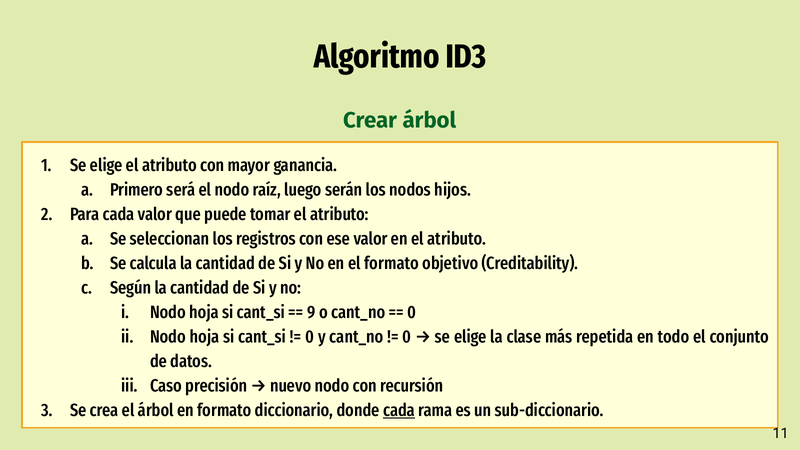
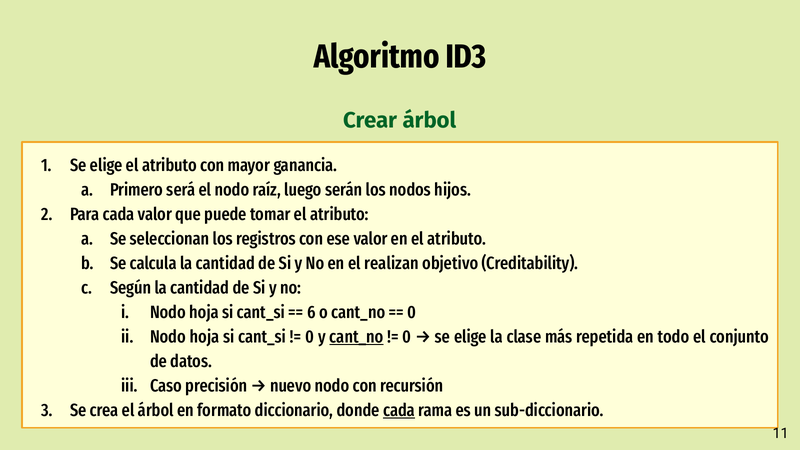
el formato: formato -> realizan (392, 263)
9: 9 -> 6 (311, 312)
cant_no underline: none -> present (356, 337)
